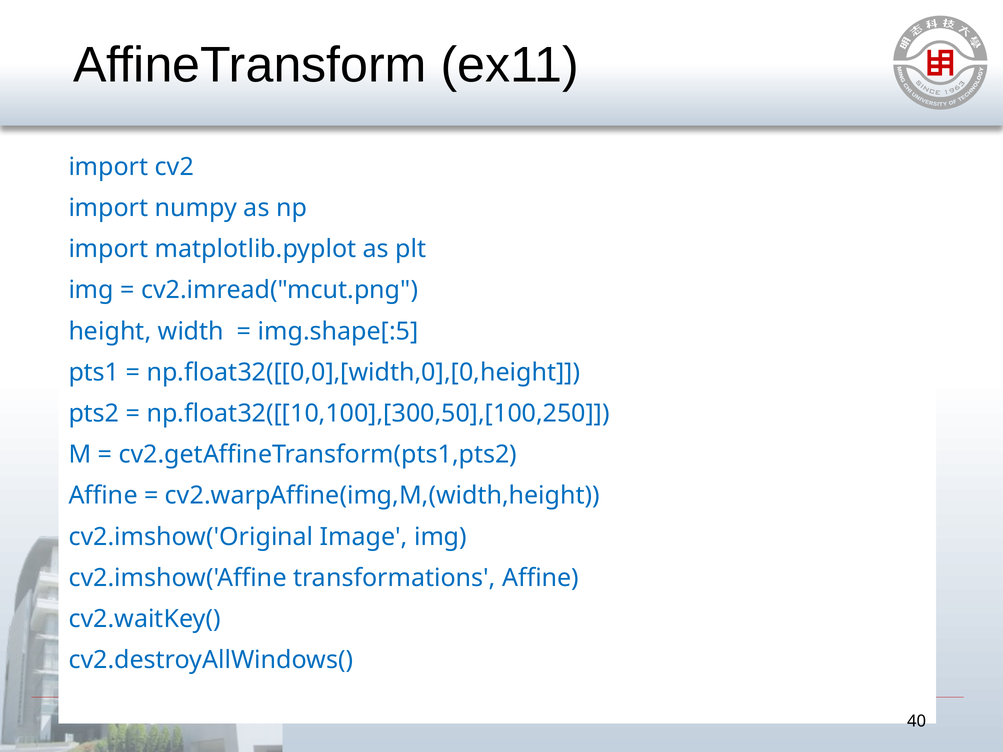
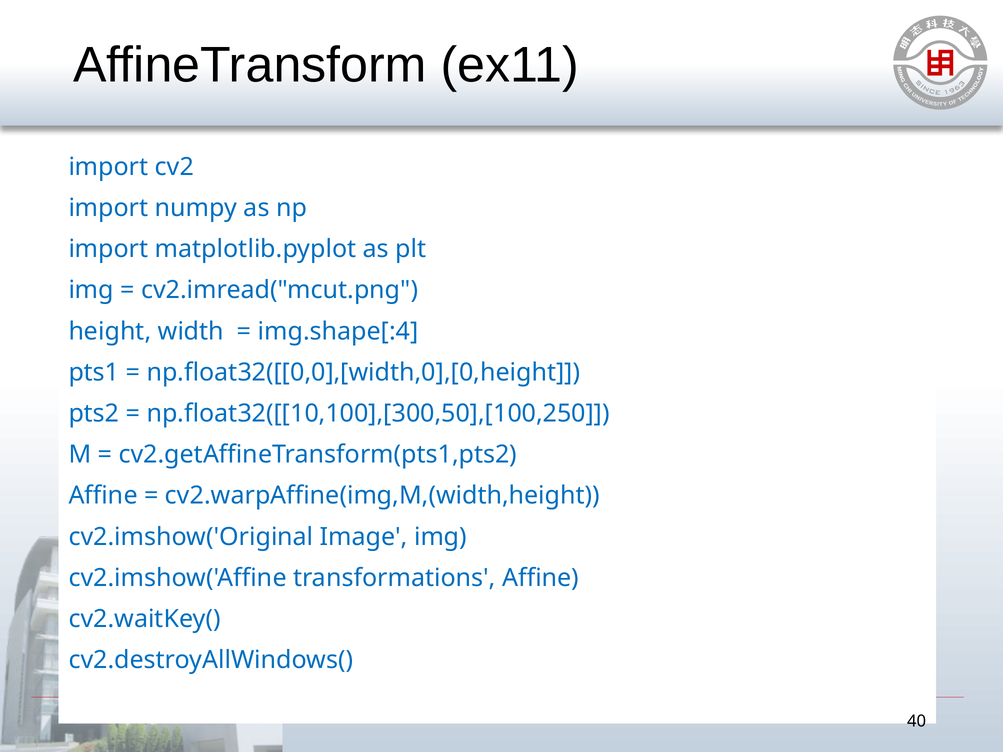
img.shape[:5: img.shape[:5 -> img.shape[:4 (338, 331)
